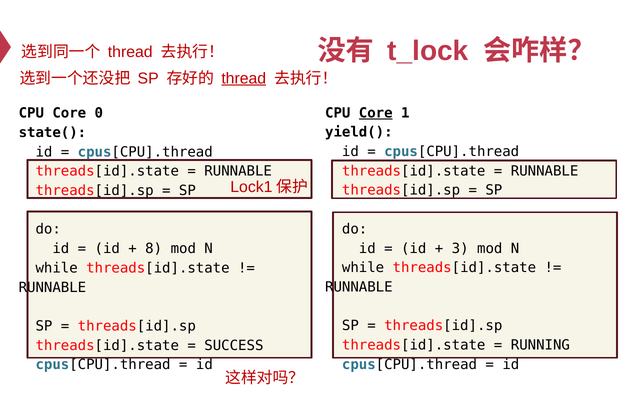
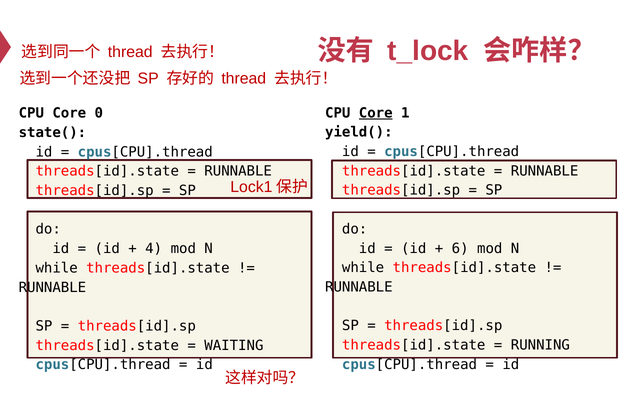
thread underline: present -> none (244, 78)
3: 3 -> 6 (460, 248)
8: 8 -> 4 (154, 248)
SUCCESS: SUCCESS -> WAITING (234, 345)
